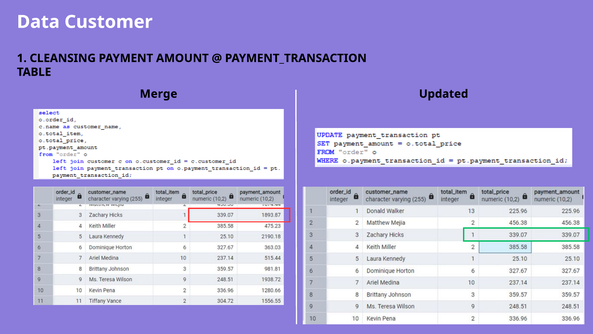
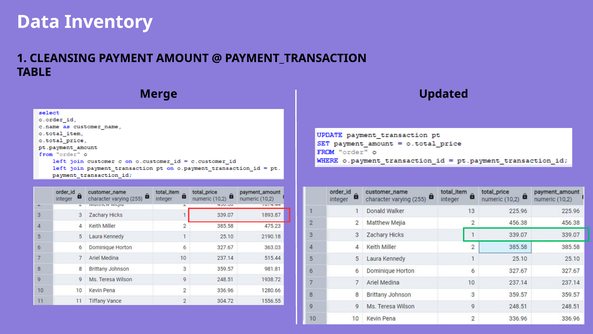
Customer: Customer -> Inventory (109, 22)
